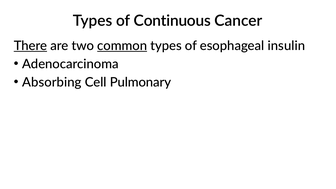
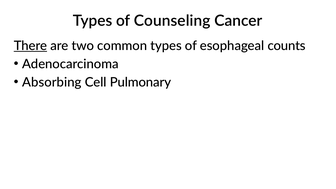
Continuous: Continuous -> Counseling (172, 21)
common underline: present -> none (122, 46)
insulin: insulin -> counts (287, 46)
